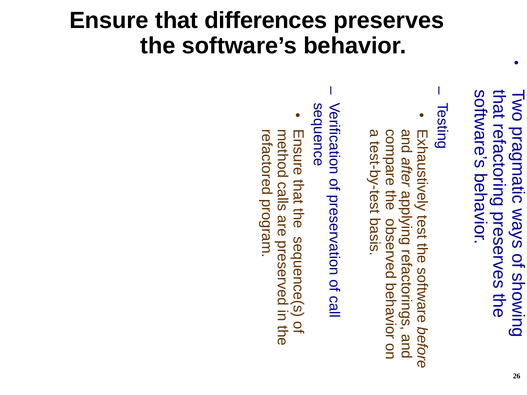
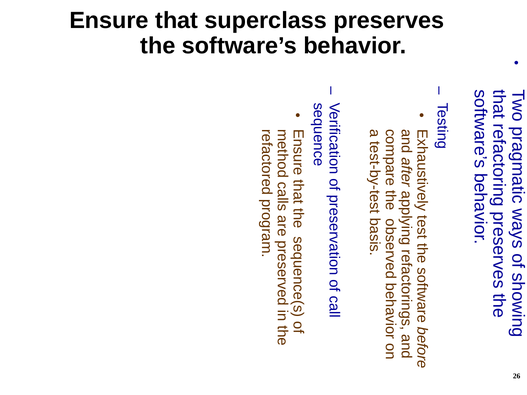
differences: differences -> superclass (266, 20)
